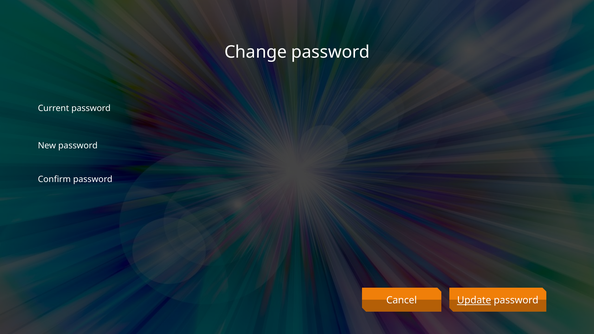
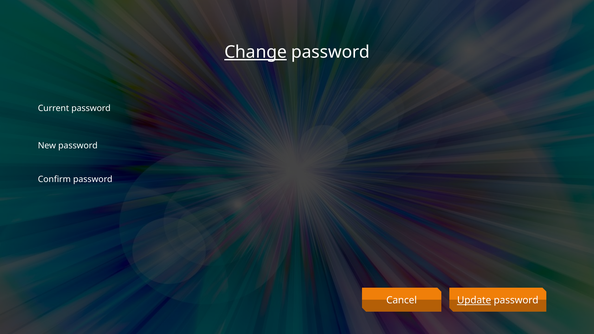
Change underline: none -> present (256, 52)
